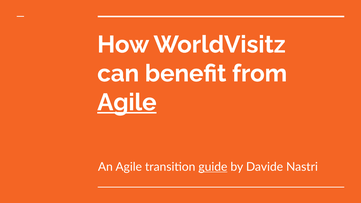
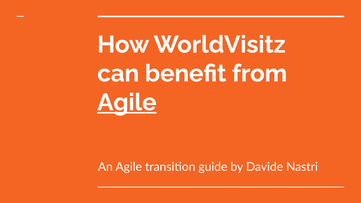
guide underline: present -> none (213, 167)
